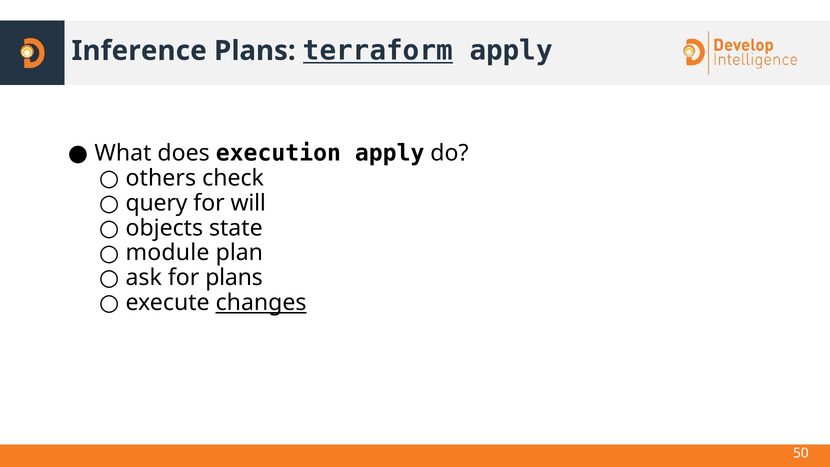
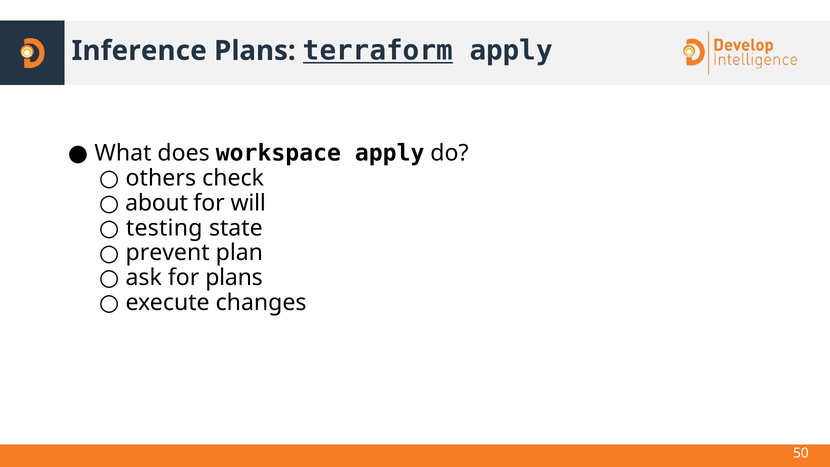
execution: execution -> workspace (278, 153)
query: query -> about (157, 203)
objects: objects -> testing (164, 228)
module: module -> prevent (168, 253)
changes underline: present -> none (261, 303)
